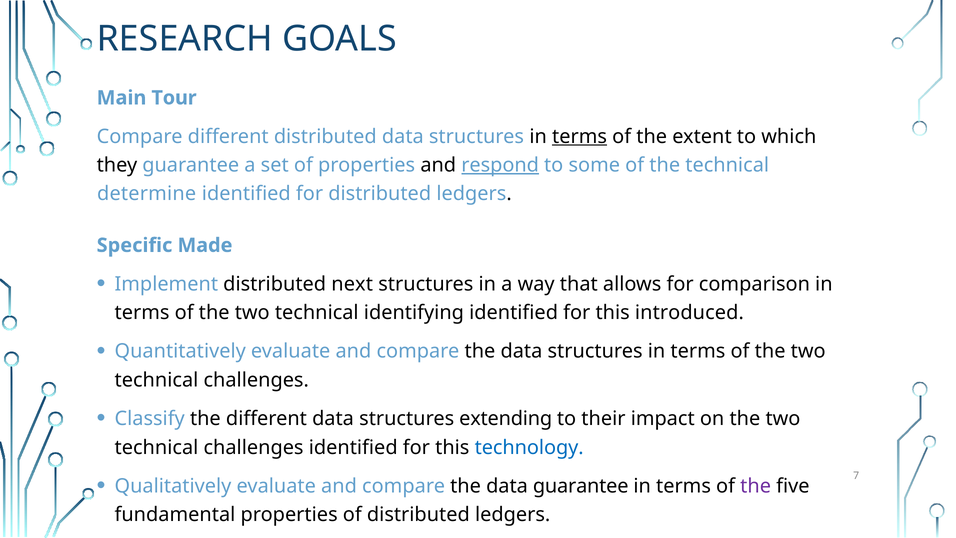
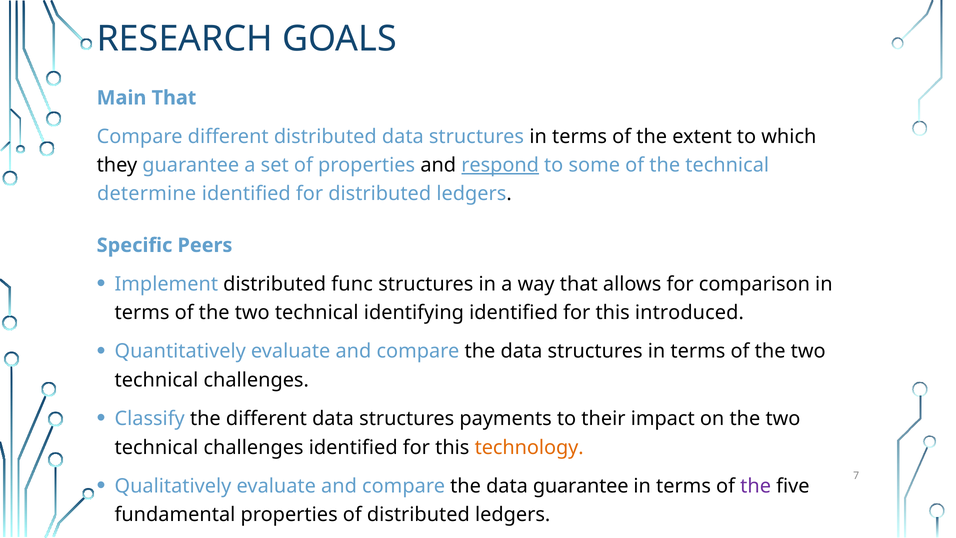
Main Tour: Tour -> That (174, 98)
terms underline: present -> none (580, 136)
Made: Made -> Peers (205, 245)
next: next -> func (352, 284)
extending: extending -> payments (506, 419)
technology colour: blue -> orange (529, 447)
